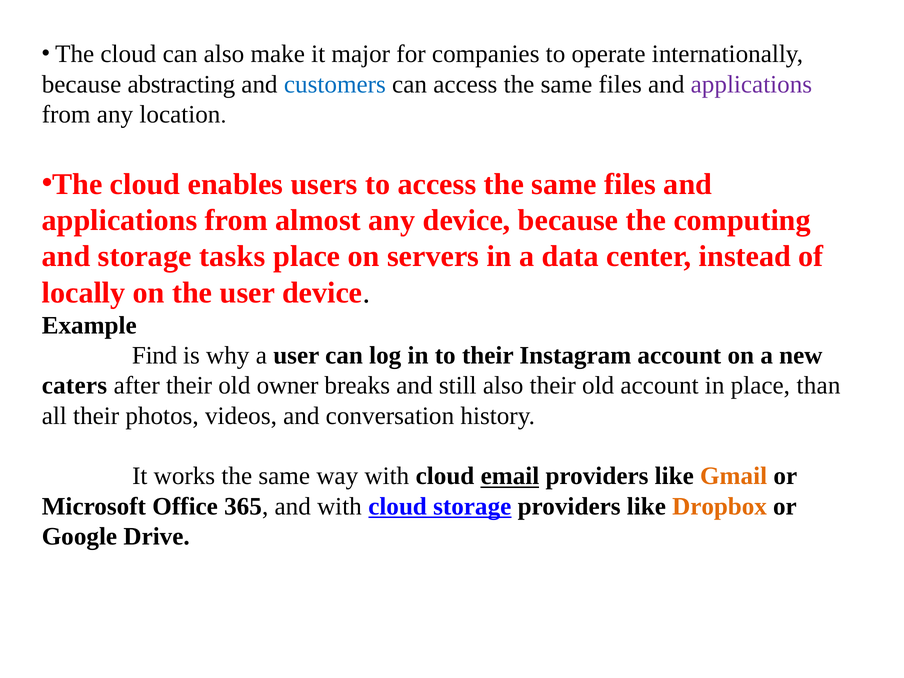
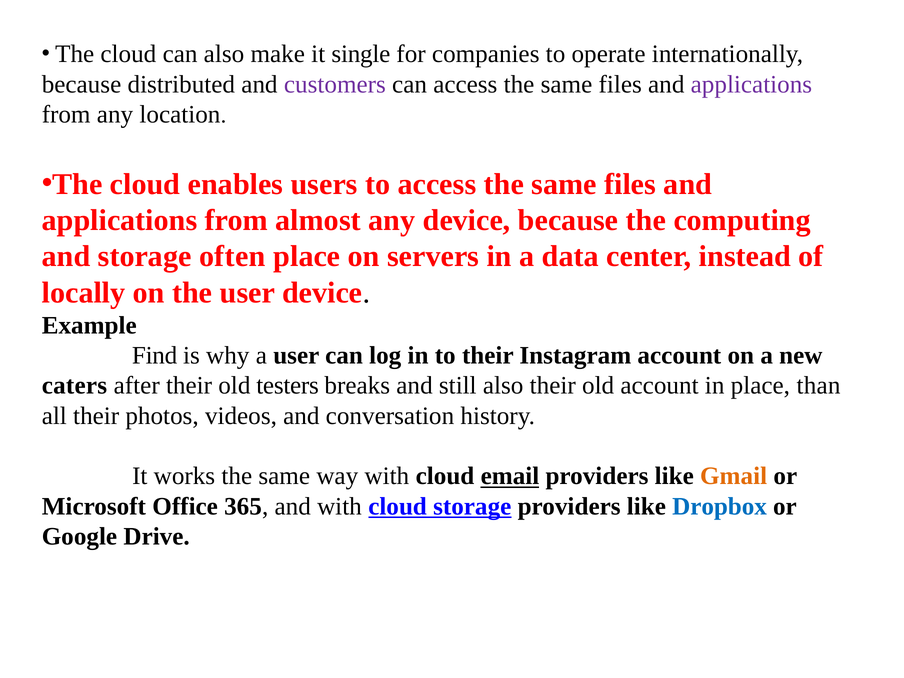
major: major -> single (361, 54)
abstracting: abstracting -> distributed (181, 84)
customers colour: blue -> purple (335, 84)
tasks: tasks -> often (232, 256)
owner: owner -> testers (288, 386)
Dropbox colour: orange -> blue (720, 506)
